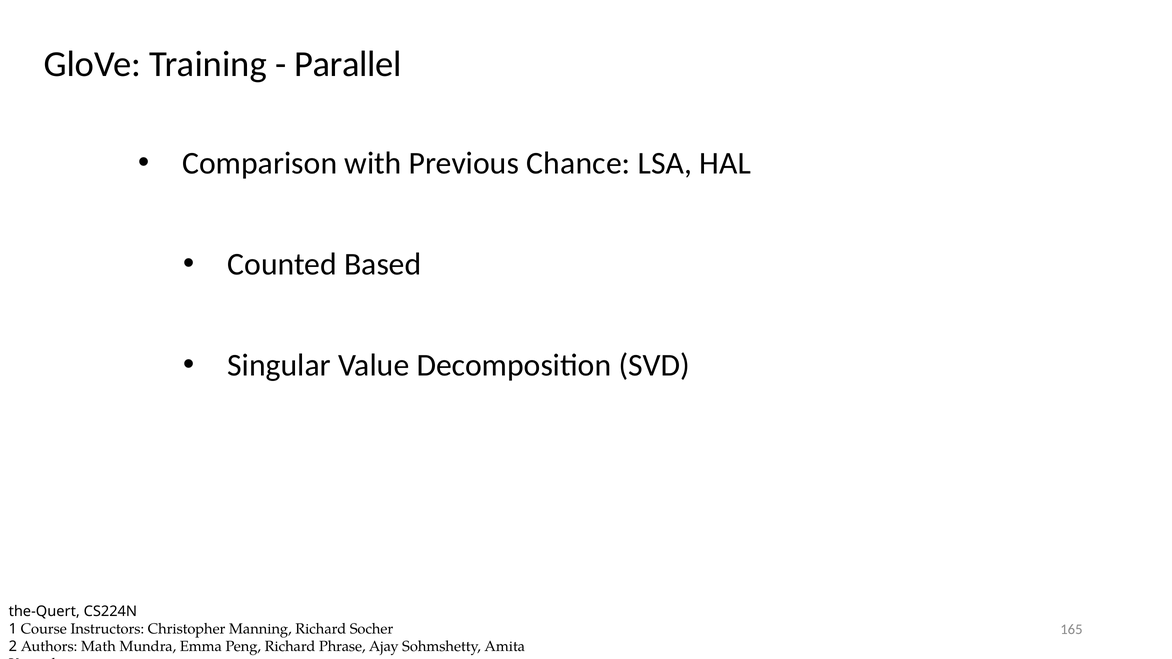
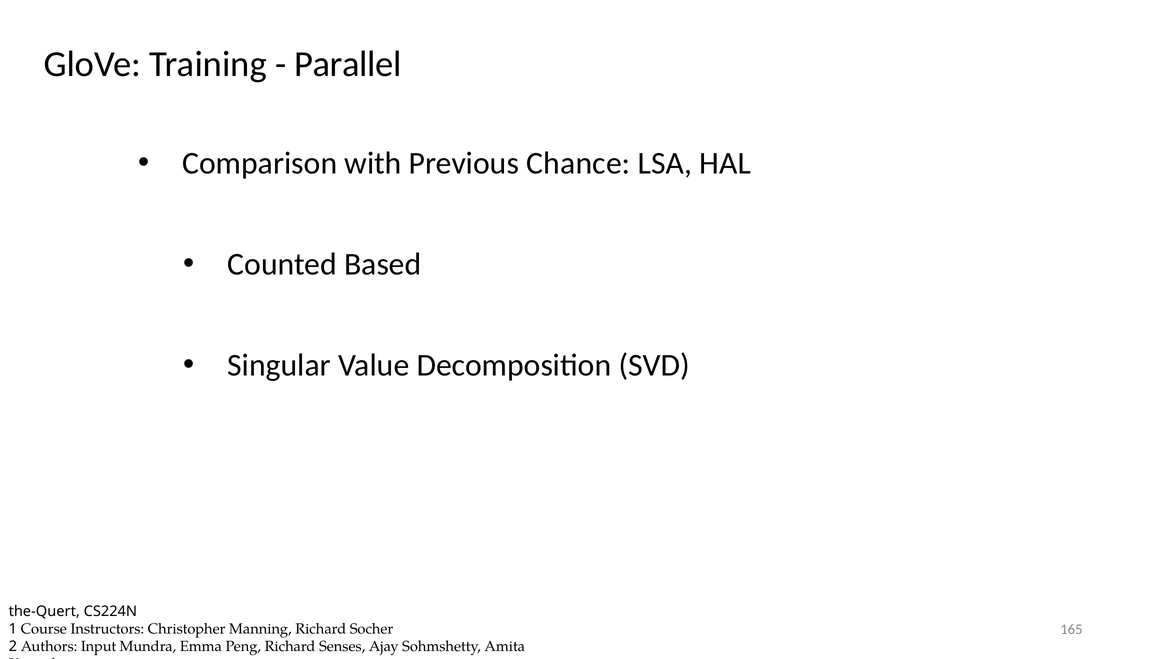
Math: Math -> Input (99, 647)
Phrase: Phrase -> Senses (342, 647)
